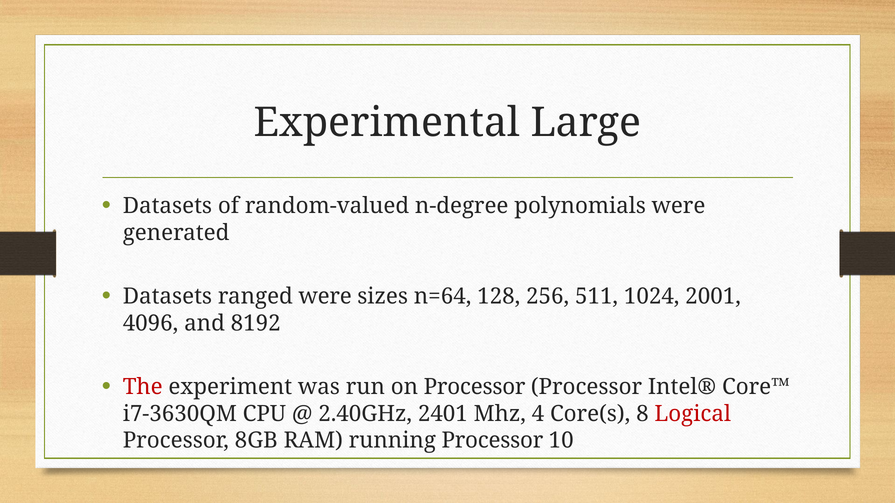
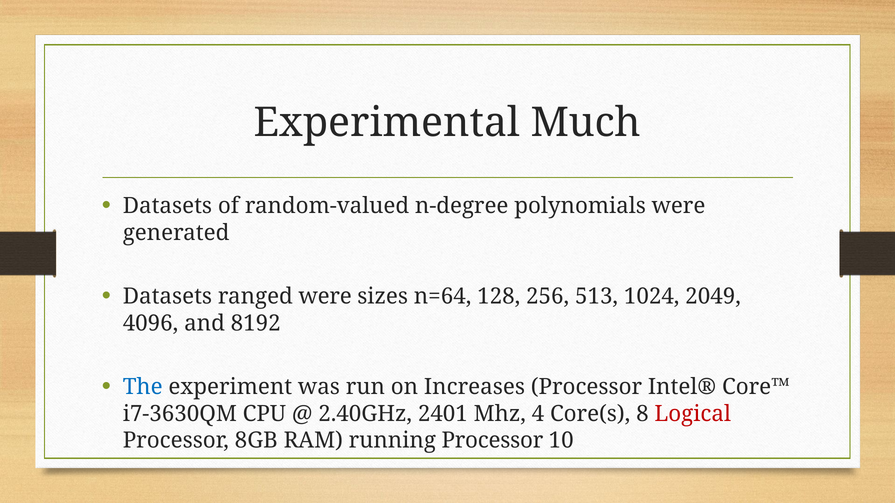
Large: Large -> Much (586, 123)
511: 511 -> 513 (597, 297)
2001: 2001 -> 2049 (713, 297)
The colour: red -> blue (143, 387)
on Processor: Processor -> Increases (474, 387)
